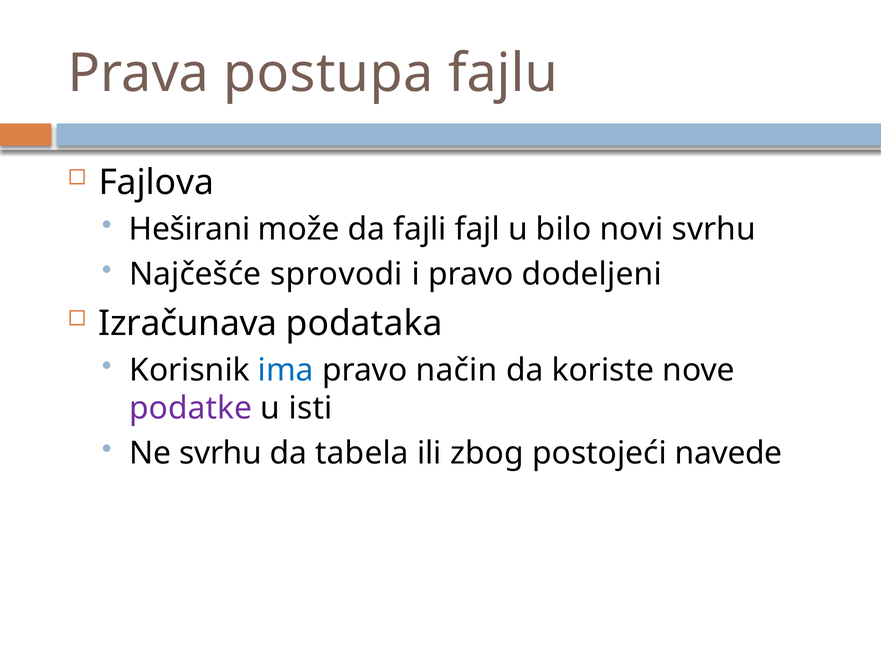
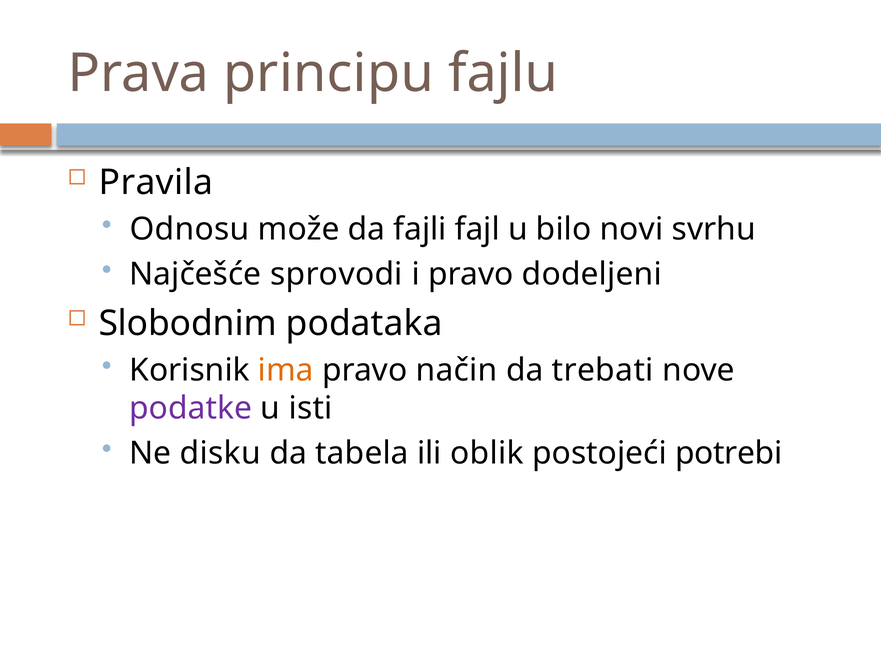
postupa: postupa -> principu (328, 73)
Fajlova: Fajlova -> Pravila (156, 182)
Heširani: Heširani -> Odnosu (189, 229)
Izračunava: Izračunava -> Slobodnim (188, 323)
ima colour: blue -> orange (286, 370)
koriste: koriste -> trebati (603, 370)
Ne svrhu: svrhu -> disku (220, 453)
zbog: zbog -> oblik (487, 453)
navede: navede -> potrebi (729, 453)
